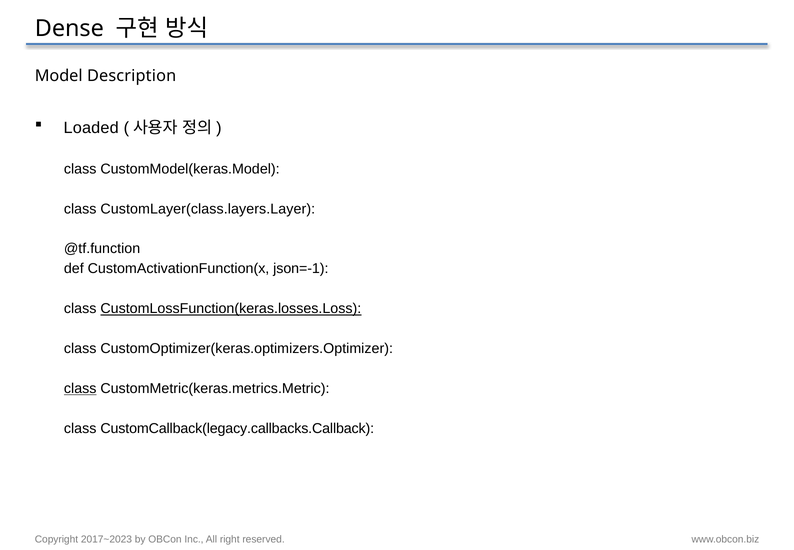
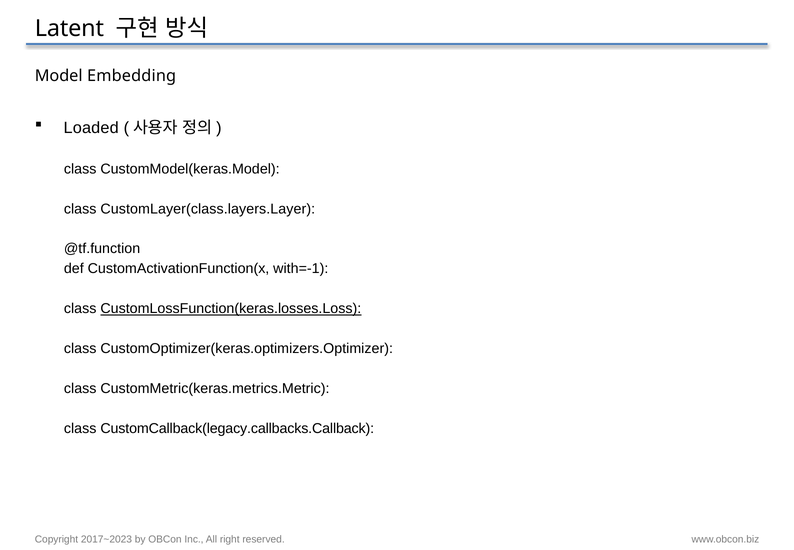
Dense: Dense -> Latent (69, 29)
Description: Description -> Embedding (132, 76)
json=-1: json=-1 -> with=-1 (301, 269)
class underline: present -> none (80, 388)
